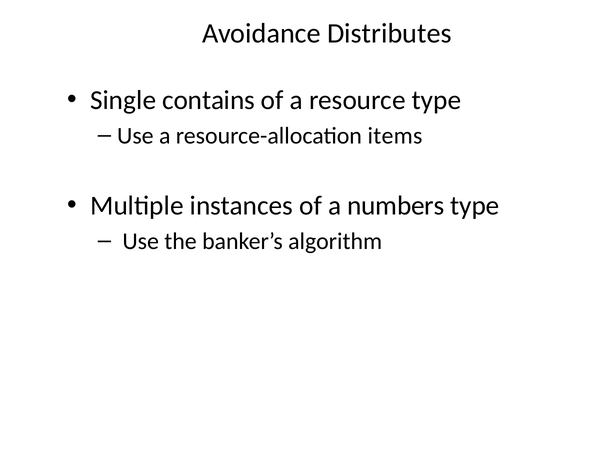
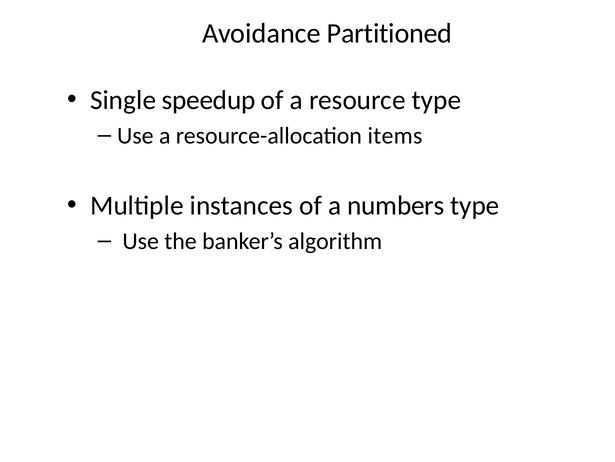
Distributes: Distributes -> Partitioned (390, 33)
contains: contains -> speedup (209, 100)
